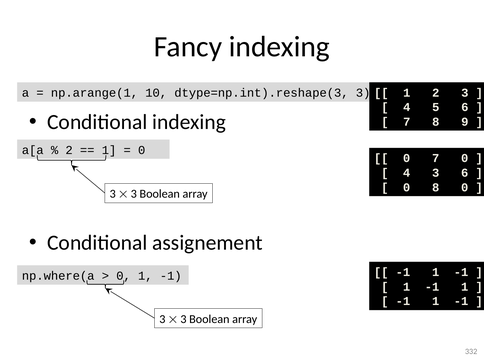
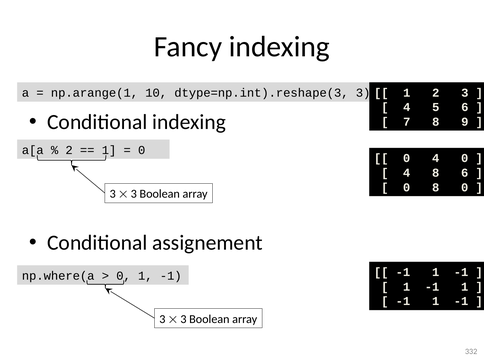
0 7: 7 -> 4 (436, 158)
4 3: 3 -> 8 (436, 173)
